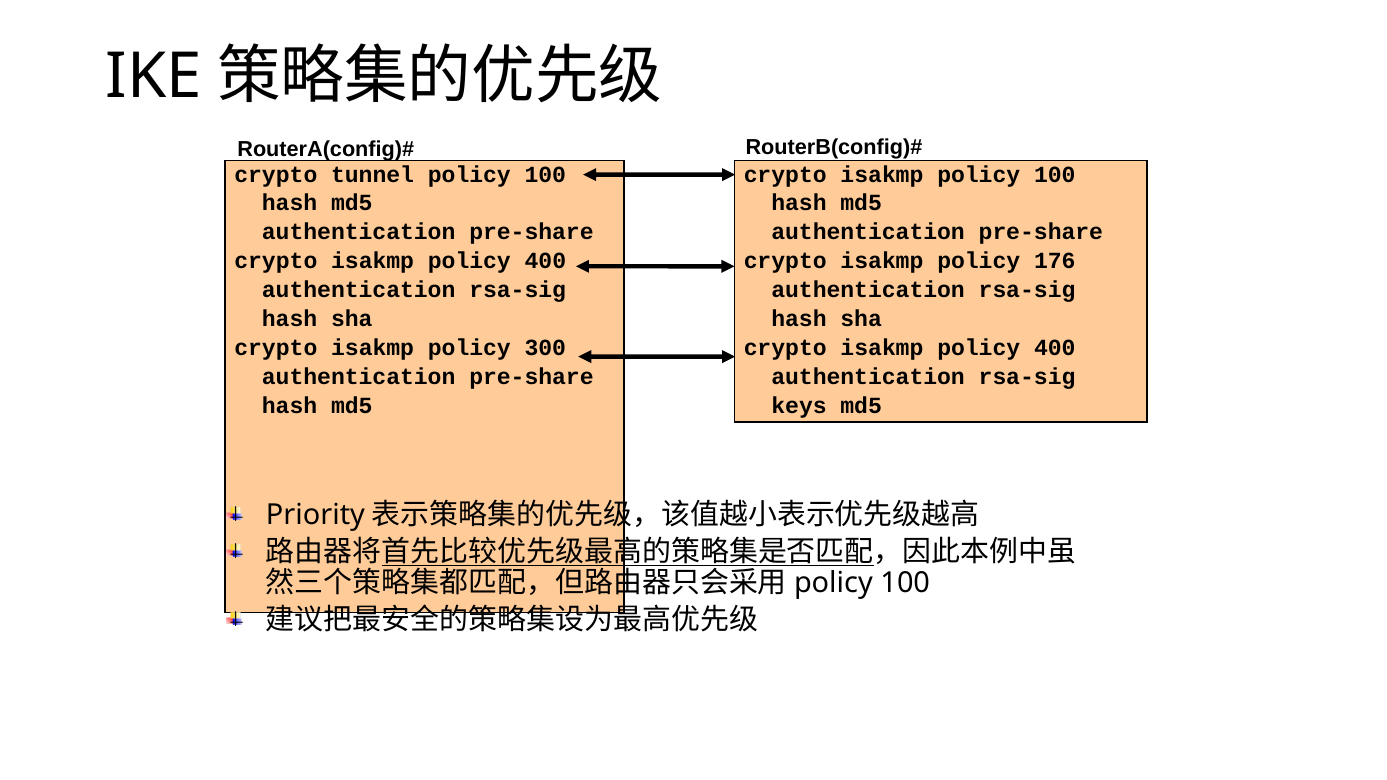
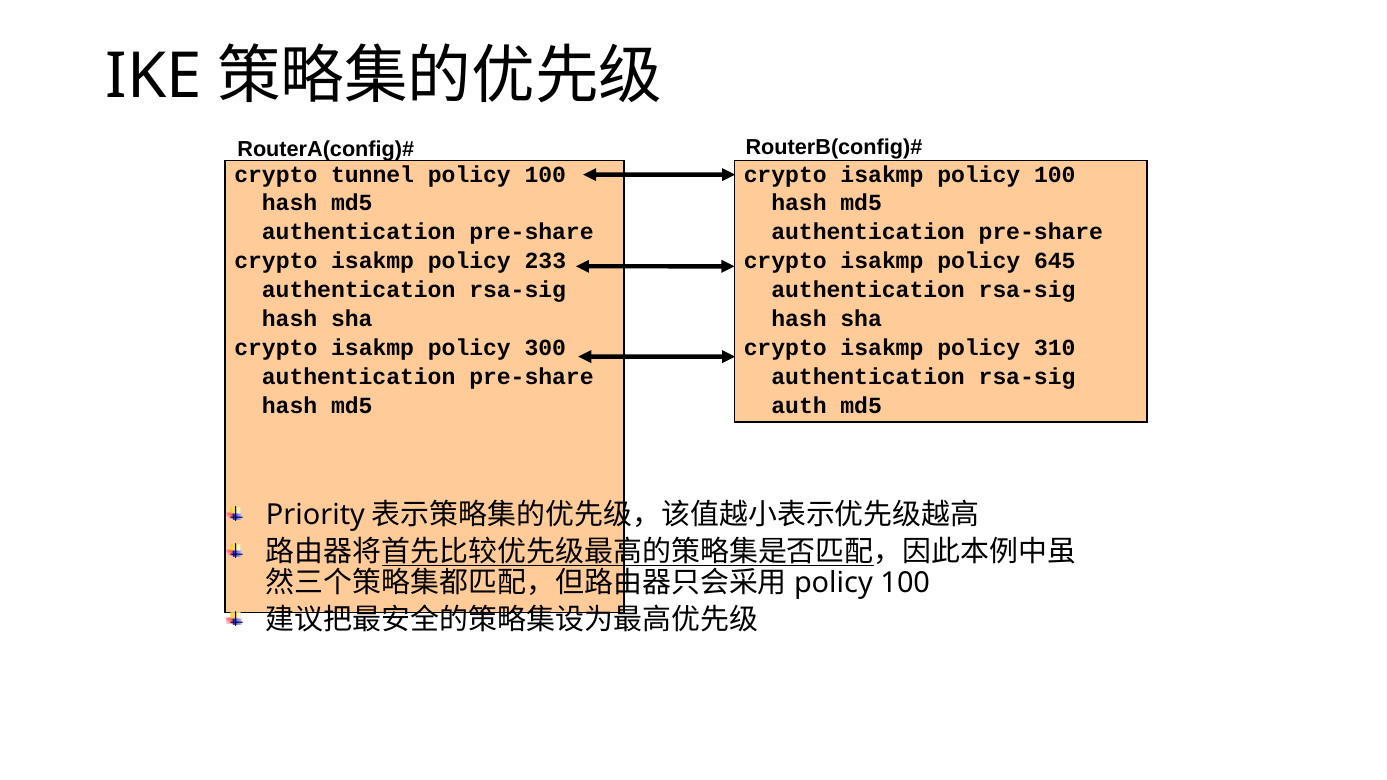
176: 176 -> 645 (1055, 261)
400: 400 -> 233 (545, 261)
400: 400 -> 310 (1055, 348)
keys: keys -> auth (799, 406)
